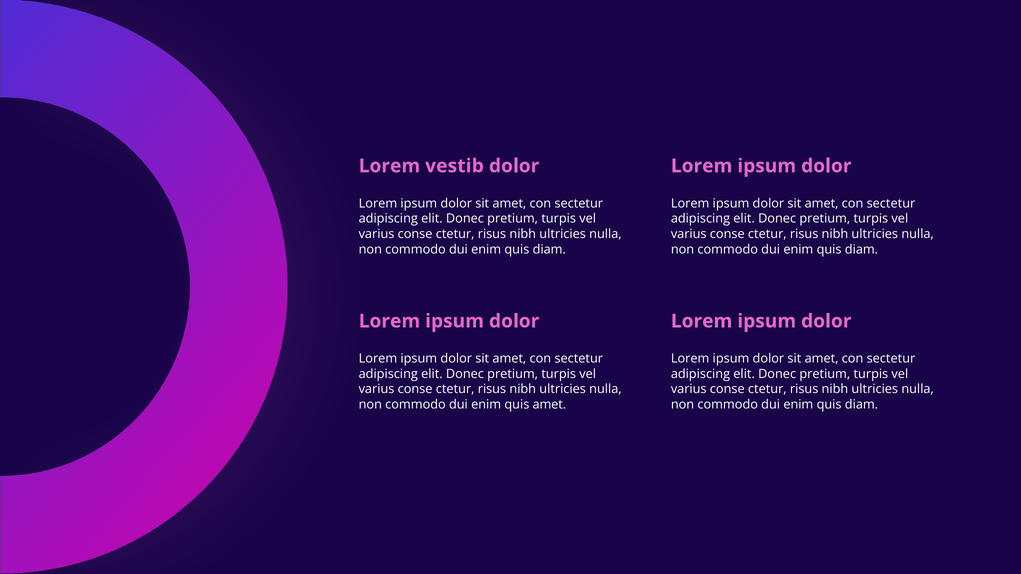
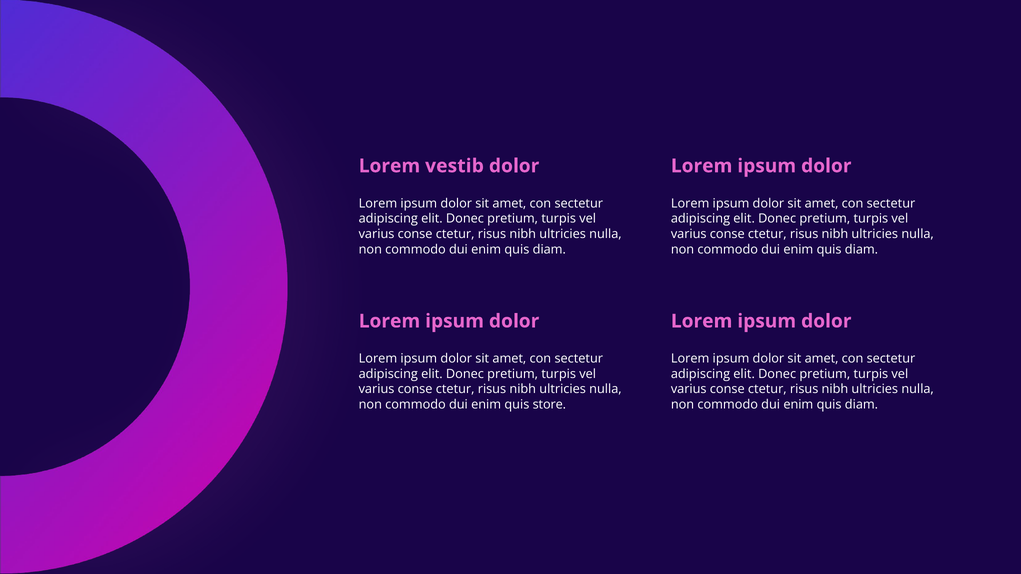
quis amet: amet -> store (549, 405)
